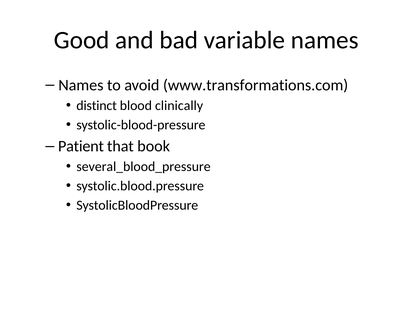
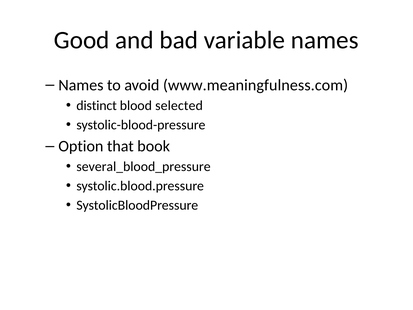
www.transformations.com: www.transformations.com -> www.meaningfulness.com (256, 85)
clinically: clinically -> selected (179, 106)
Patient: Patient -> Option (81, 146)
